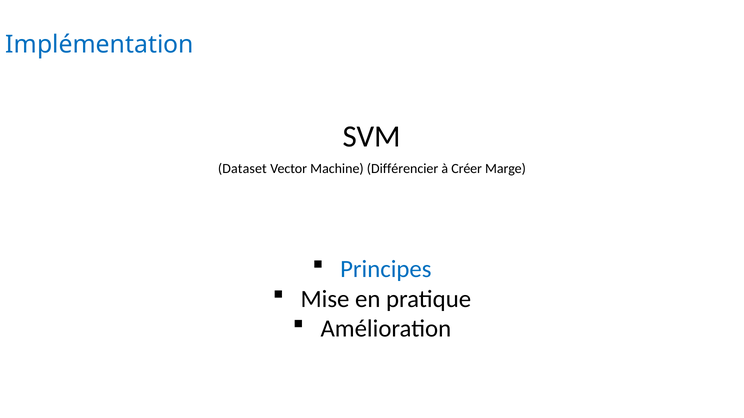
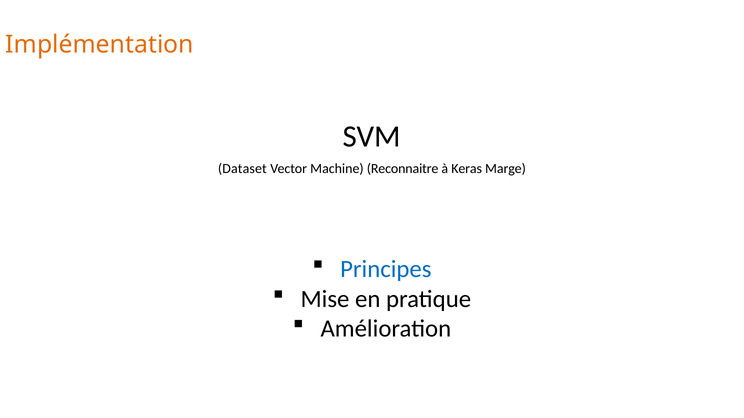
Implémentation colour: blue -> orange (100, 45)
Différencier: Différencier -> Reconnaitre (403, 169)
Créer: Créer -> Keras (467, 169)
